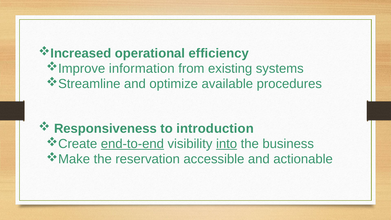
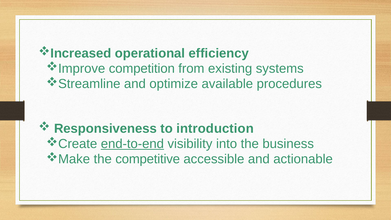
information: information -> competition (142, 69)
into underline: present -> none (227, 144)
reservation: reservation -> competitive (148, 159)
